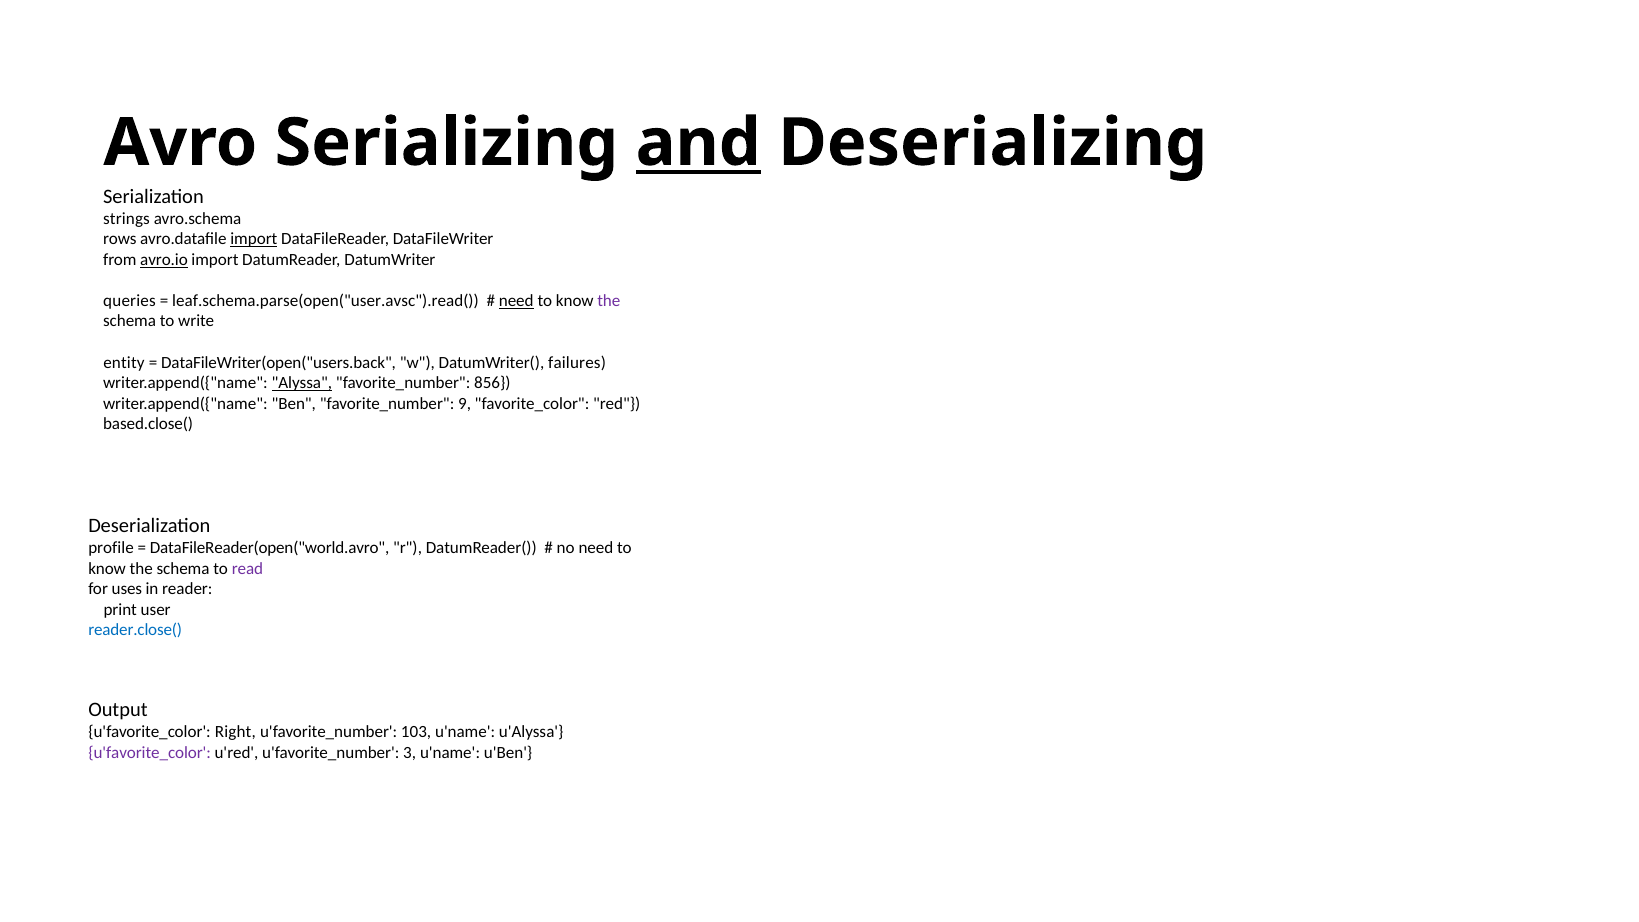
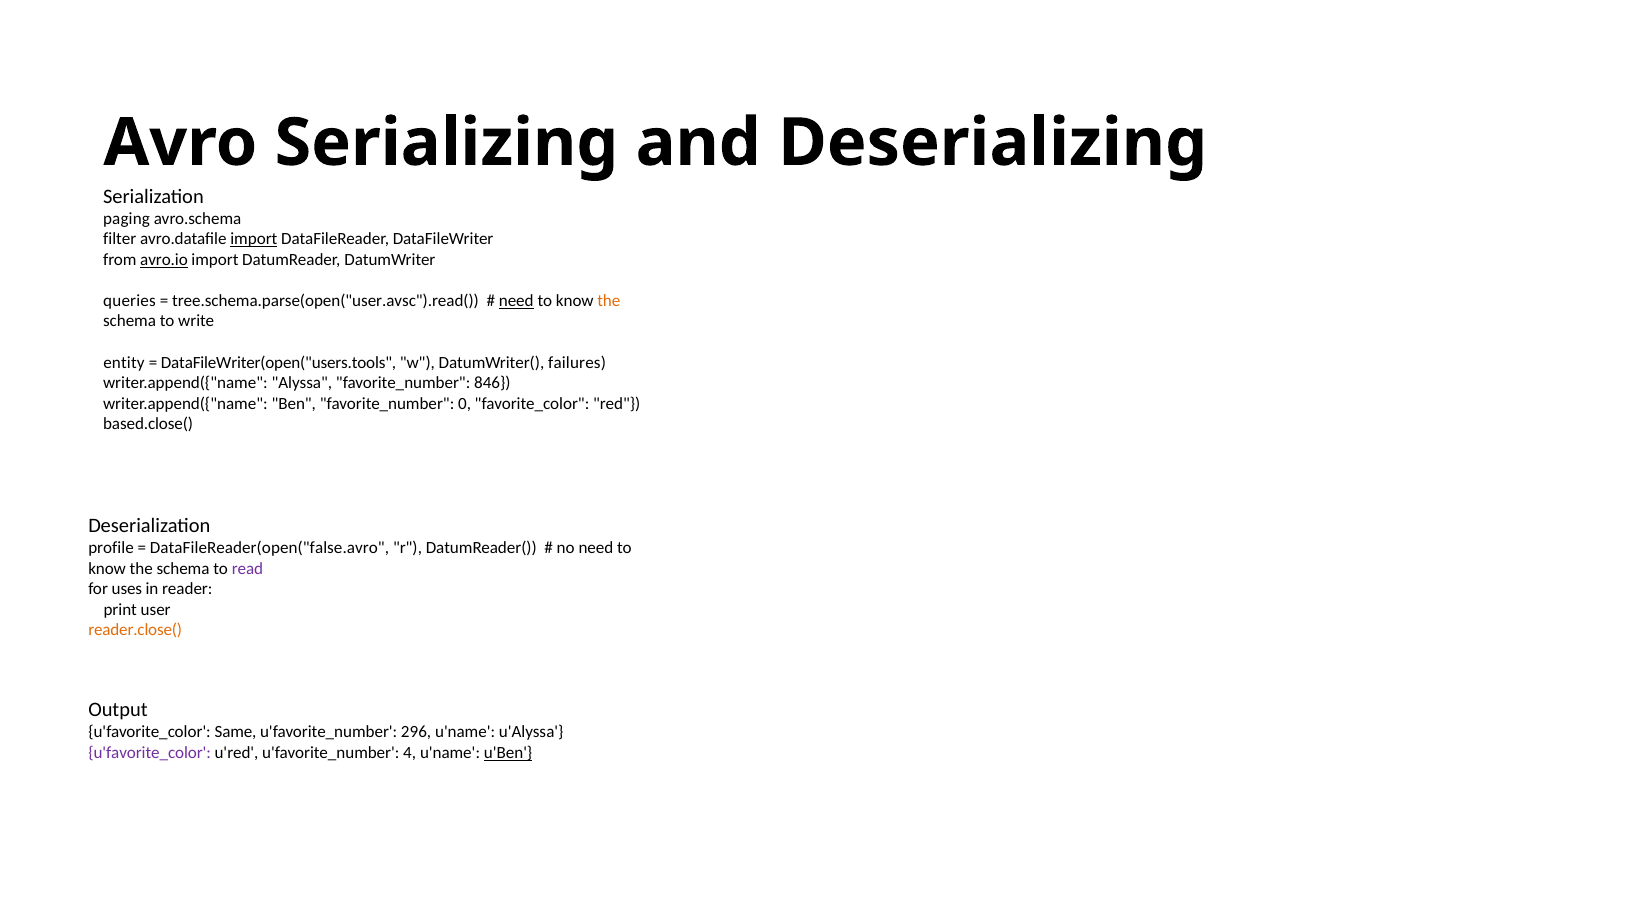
and underline: present -> none (698, 143)
strings: strings -> paging (127, 219)
rows: rows -> filter (120, 239)
leaf.schema.parse(open("user.avsc").read(: leaf.schema.parse(open("user.avsc").read( -> tree.schema.parse(open("user.avsc").read( (326, 301)
the colour: purple -> orange (609, 301)
DataFileWriter(open("users.back: DataFileWriter(open("users.back -> DataFileWriter(open("users.tools (279, 362)
Alyssa underline: present -> none (302, 383)
856: 856 -> 846 (492, 383)
9: 9 -> 0 (465, 403)
DataFileReader(open("world.avro: DataFileReader(open("world.avro -> DataFileReader(open("false.avro (269, 548)
reader.close( colour: blue -> orange (135, 630)
Right: Right -> Same (235, 732)
103: 103 -> 296 (416, 732)
3: 3 -> 4 (410, 753)
u'Ben underline: none -> present (508, 753)
